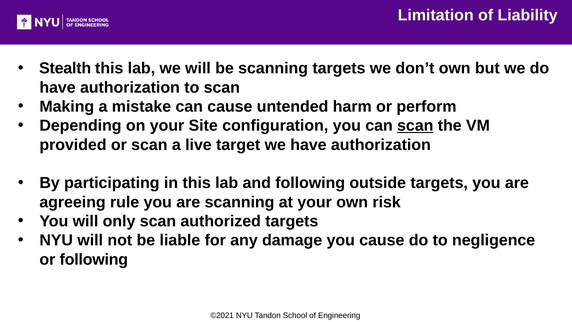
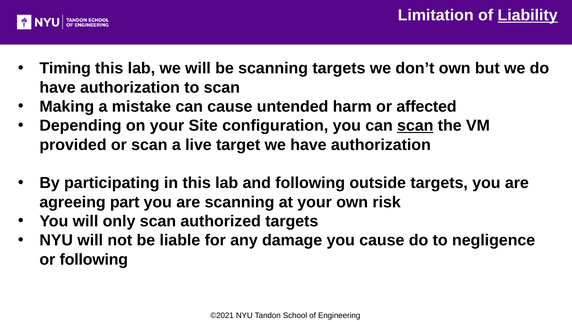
Liability underline: none -> present (528, 15)
Stealth: Stealth -> Timing (65, 68)
perform: perform -> affected (427, 107)
rule: rule -> part (125, 202)
